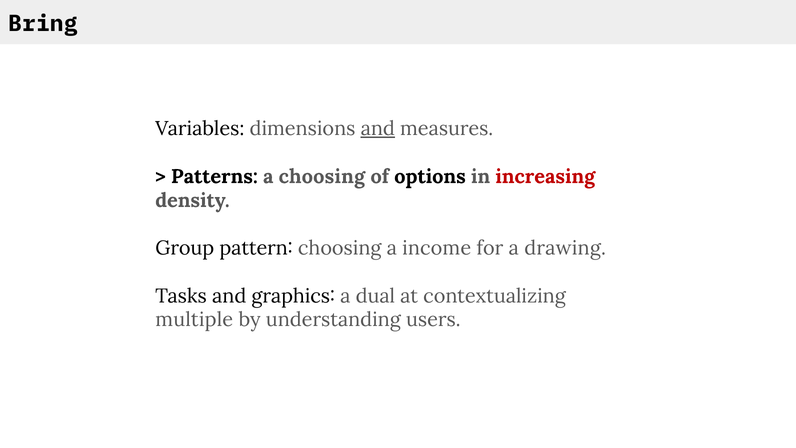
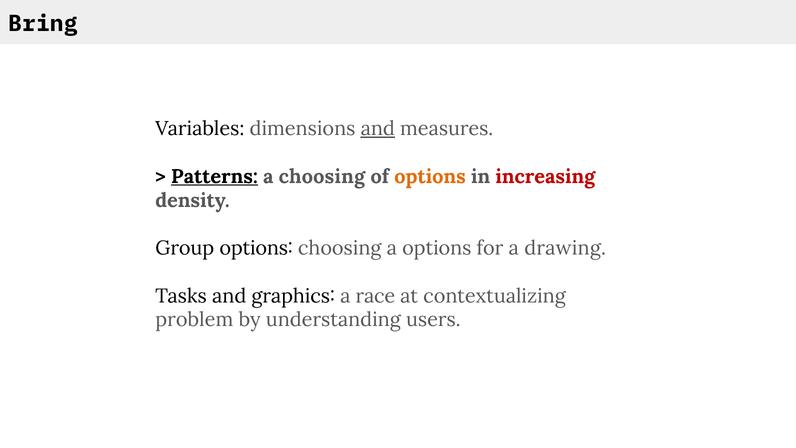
Patterns underline: none -> present (214, 176)
options colour: black -> orange (430, 176)
Group pattern: pattern -> options (256, 248)
a income: income -> options (437, 248)
dual: dual -> race (375, 296)
multiple: multiple -> problem (194, 320)
